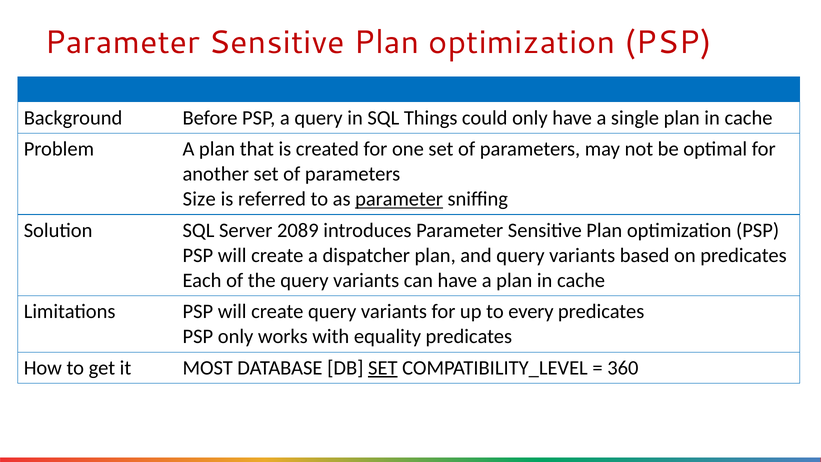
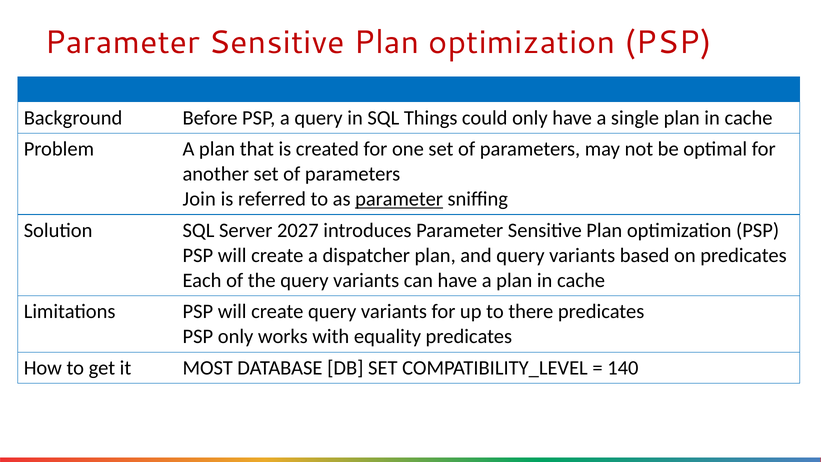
Size: Size -> Join (199, 199)
2089: 2089 -> 2027 (298, 230)
every: every -> there (531, 312)
SET underline: present -> none (383, 368)
360: 360 -> 140 (623, 368)
